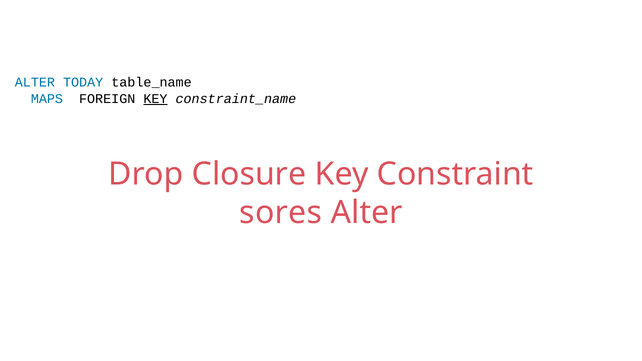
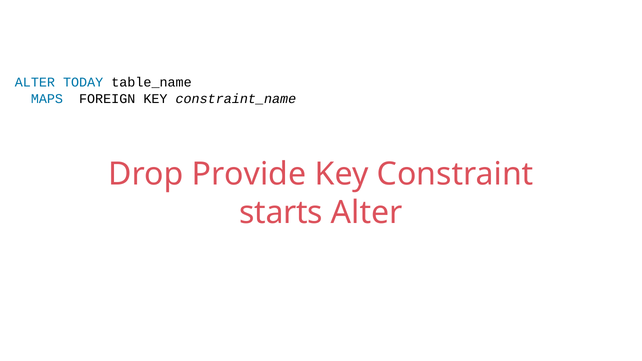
KEY underline: present -> none (155, 99)
Closure: Closure -> Provide (249, 174)
sores: sores -> starts (281, 213)
